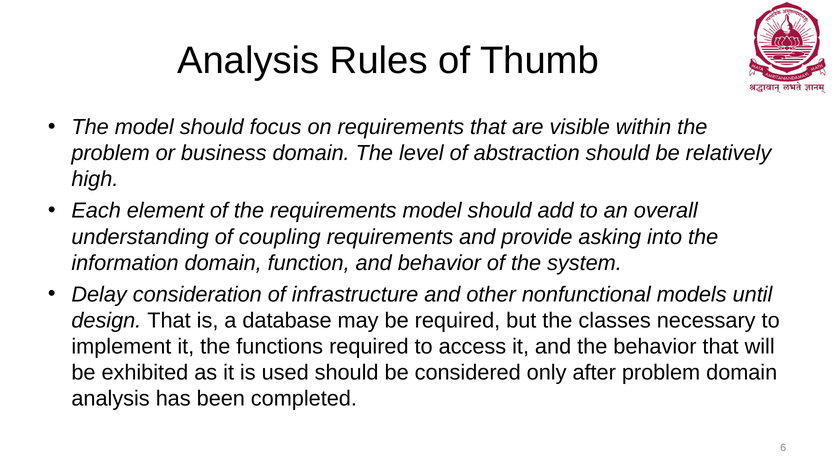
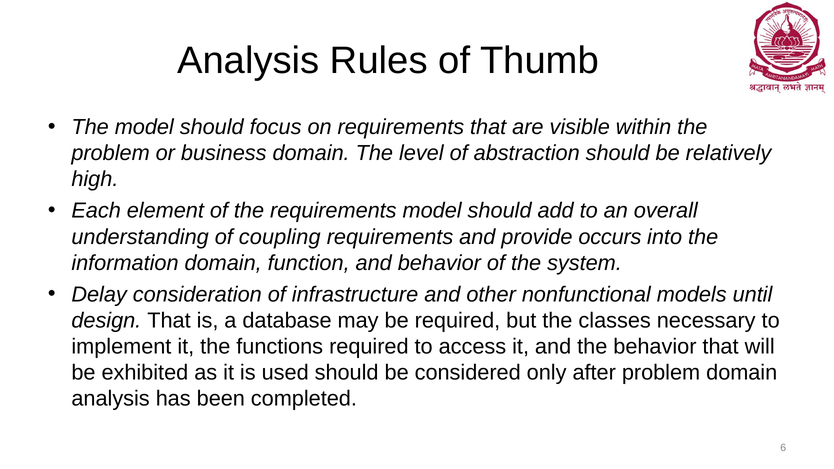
asking: asking -> occurs (610, 237)
